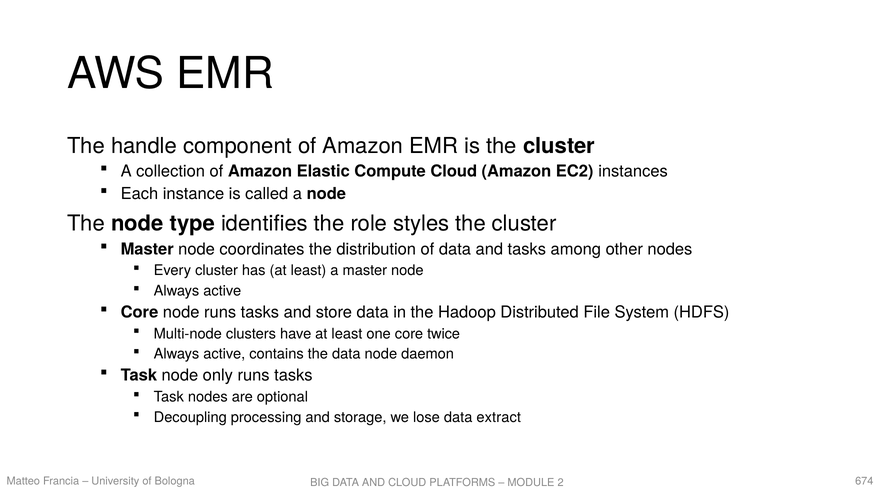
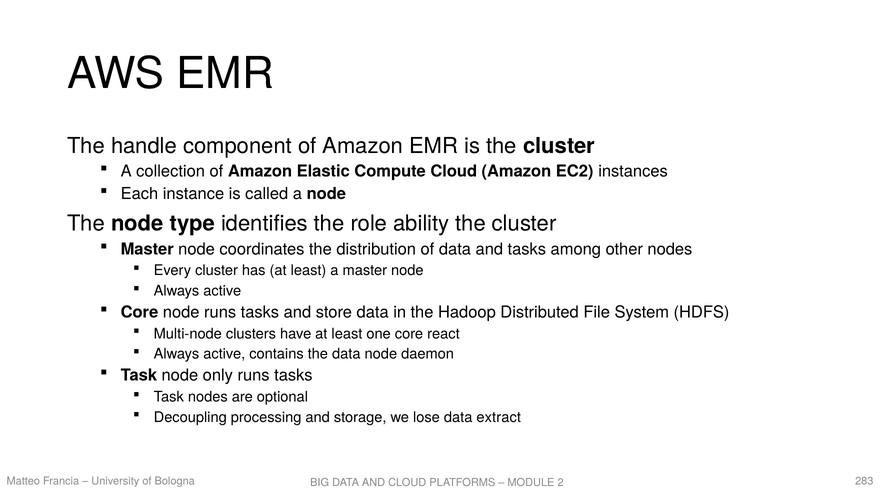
styles: styles -> ability (421, 224)
twice: twice -> react (443, 334)
674: 674 -> 283 (864, 481)
